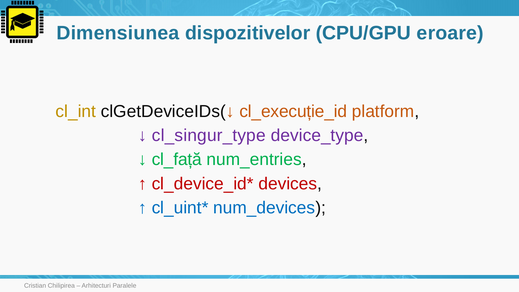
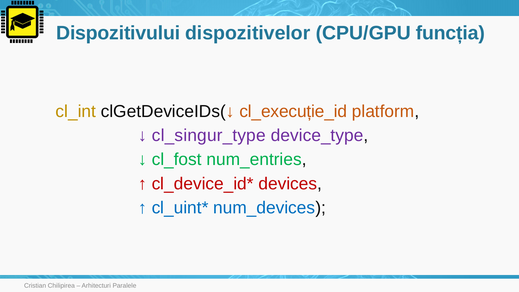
Dimensiunea: Dimensiunea -> Dispozitivului (118, 33)
eroare: eroare -> funcția (450, 33)
cl_față: cl_față -> cl_fost (177, 159)
